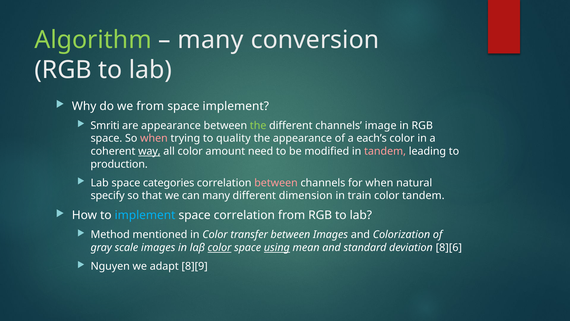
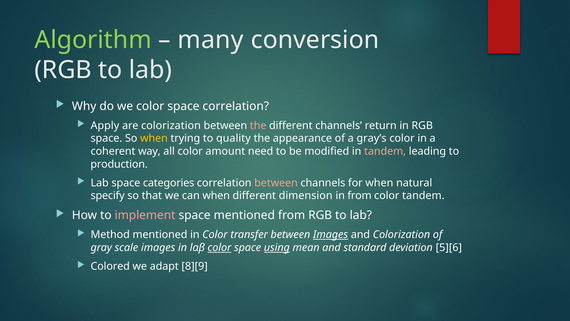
we from: from -> color (150, 106)
space implement: implement -> correlation (236, 106)
Smriti: Smriti -> Apply (105, 125)
are appearance: appearance -> colorization (171, 125)
the colour: light green -> pink (258, 125)
image: image -> return (381, 125)
when colour: pink -> yellow (154, 138)
each’s: each’s -> gray’s (371, 138)
way underline: present -> none (149, 151)
can many: many -> when (216, 196)
in train: train -> from (360, 196)
implement colour: light blue -> pink (145, 215)
space correlation: correlation -> mentioned (244, 215)
Images underline: none -> present (330, 235)
8][6: 8][6 -> 5][6 (449, 247)
Nguyen: Nguyen -> Colored (110, 266)
